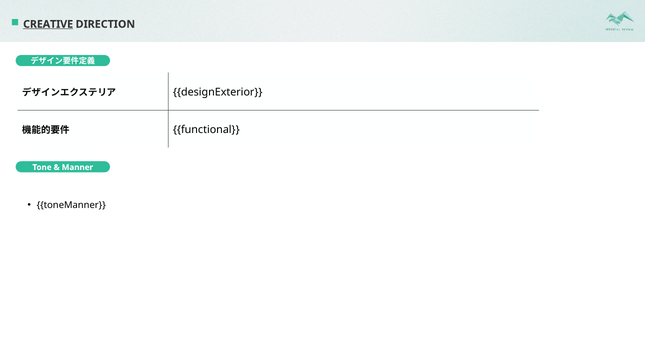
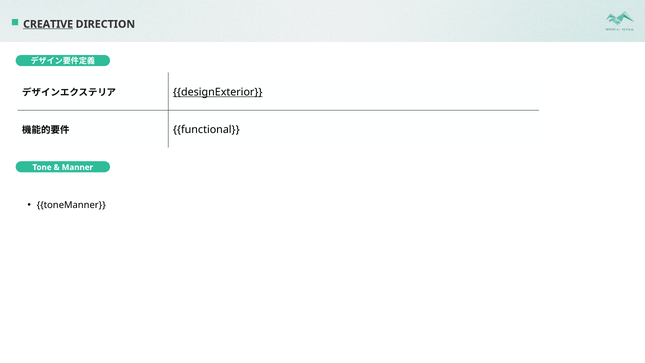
designExterior underline: none -> present (218, 92)
